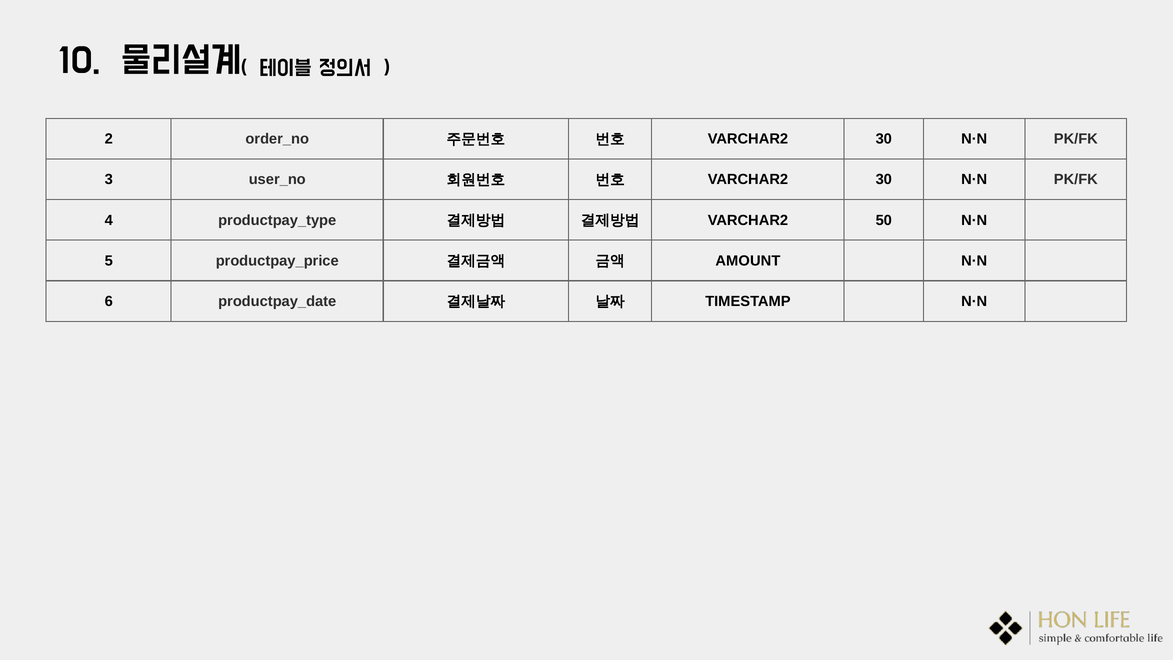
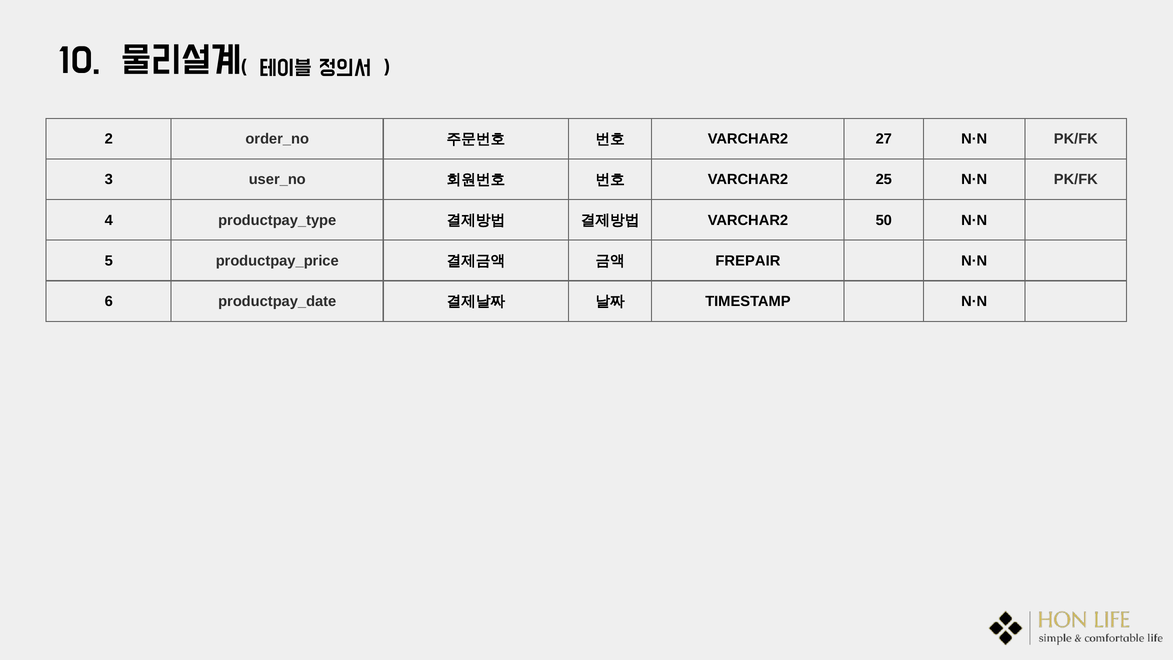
30: 30 -> 27 (884, 139)
30: 30 -> 25 (884, 180)
AMOUNT: AMOUNT -> FREPAIR (748, 261)
